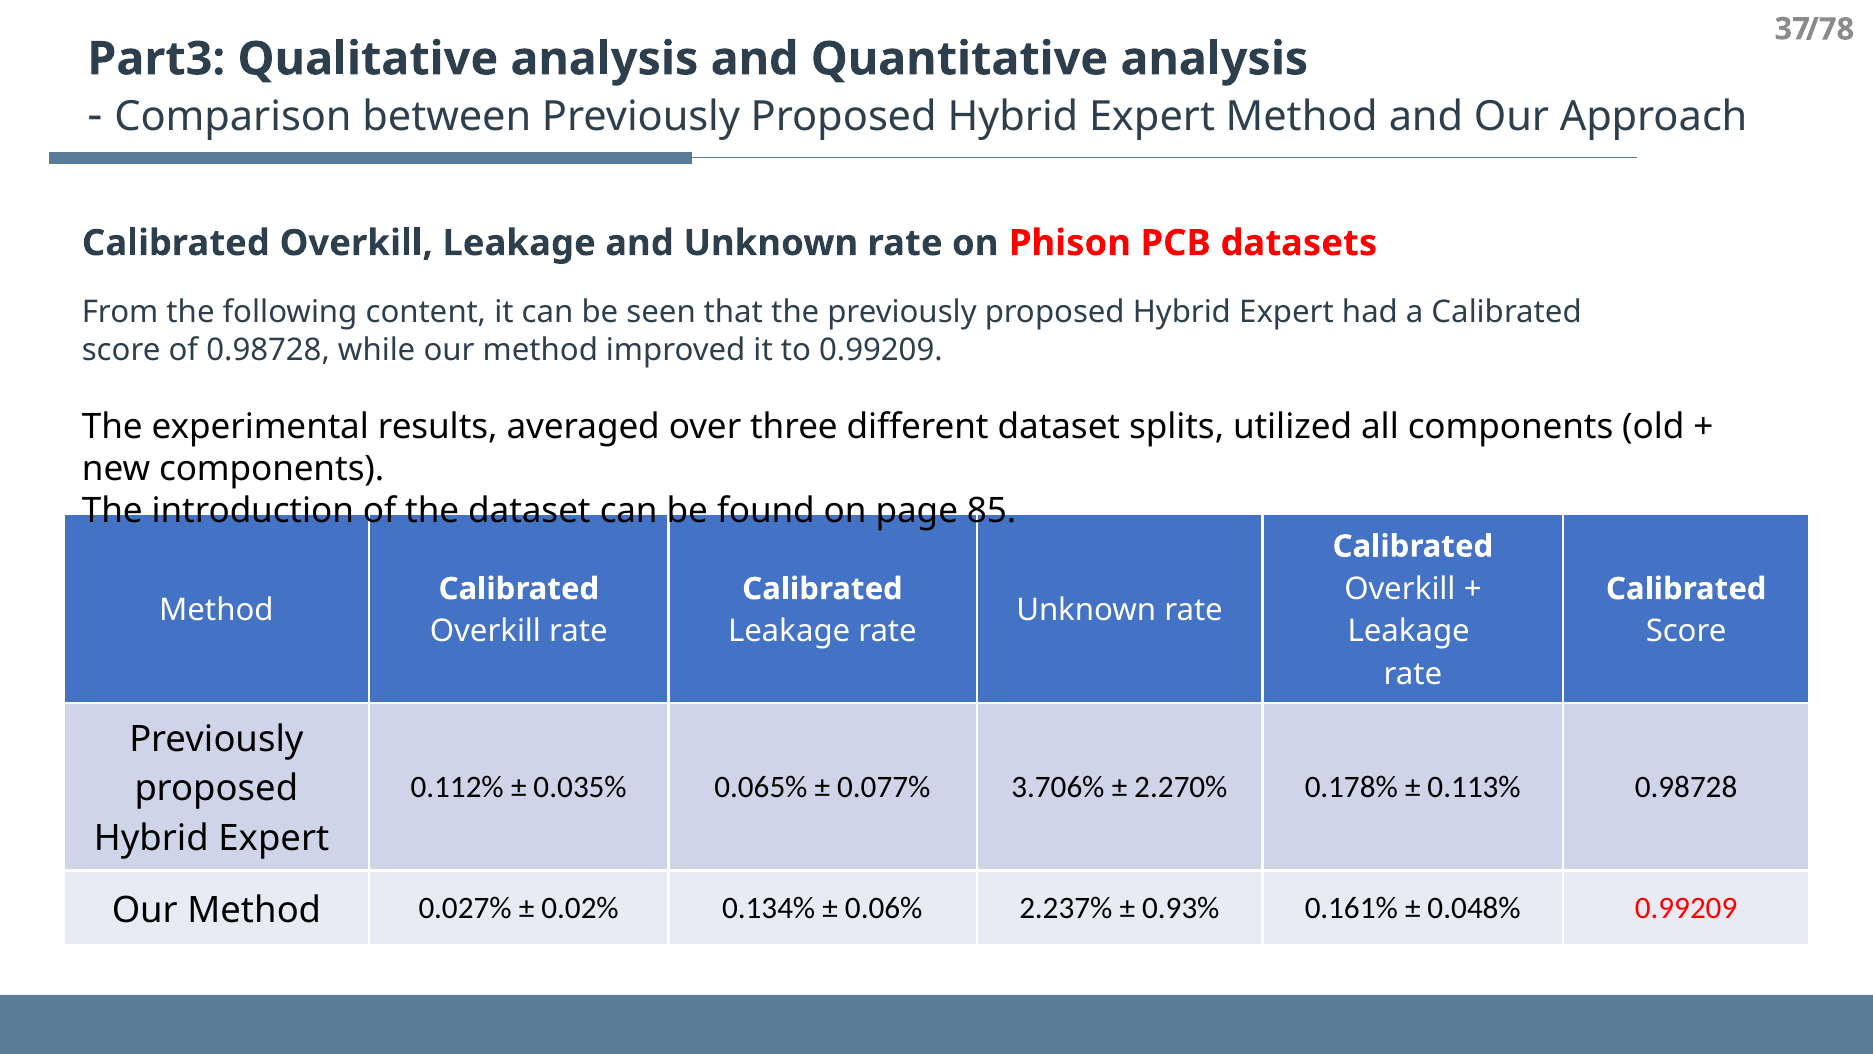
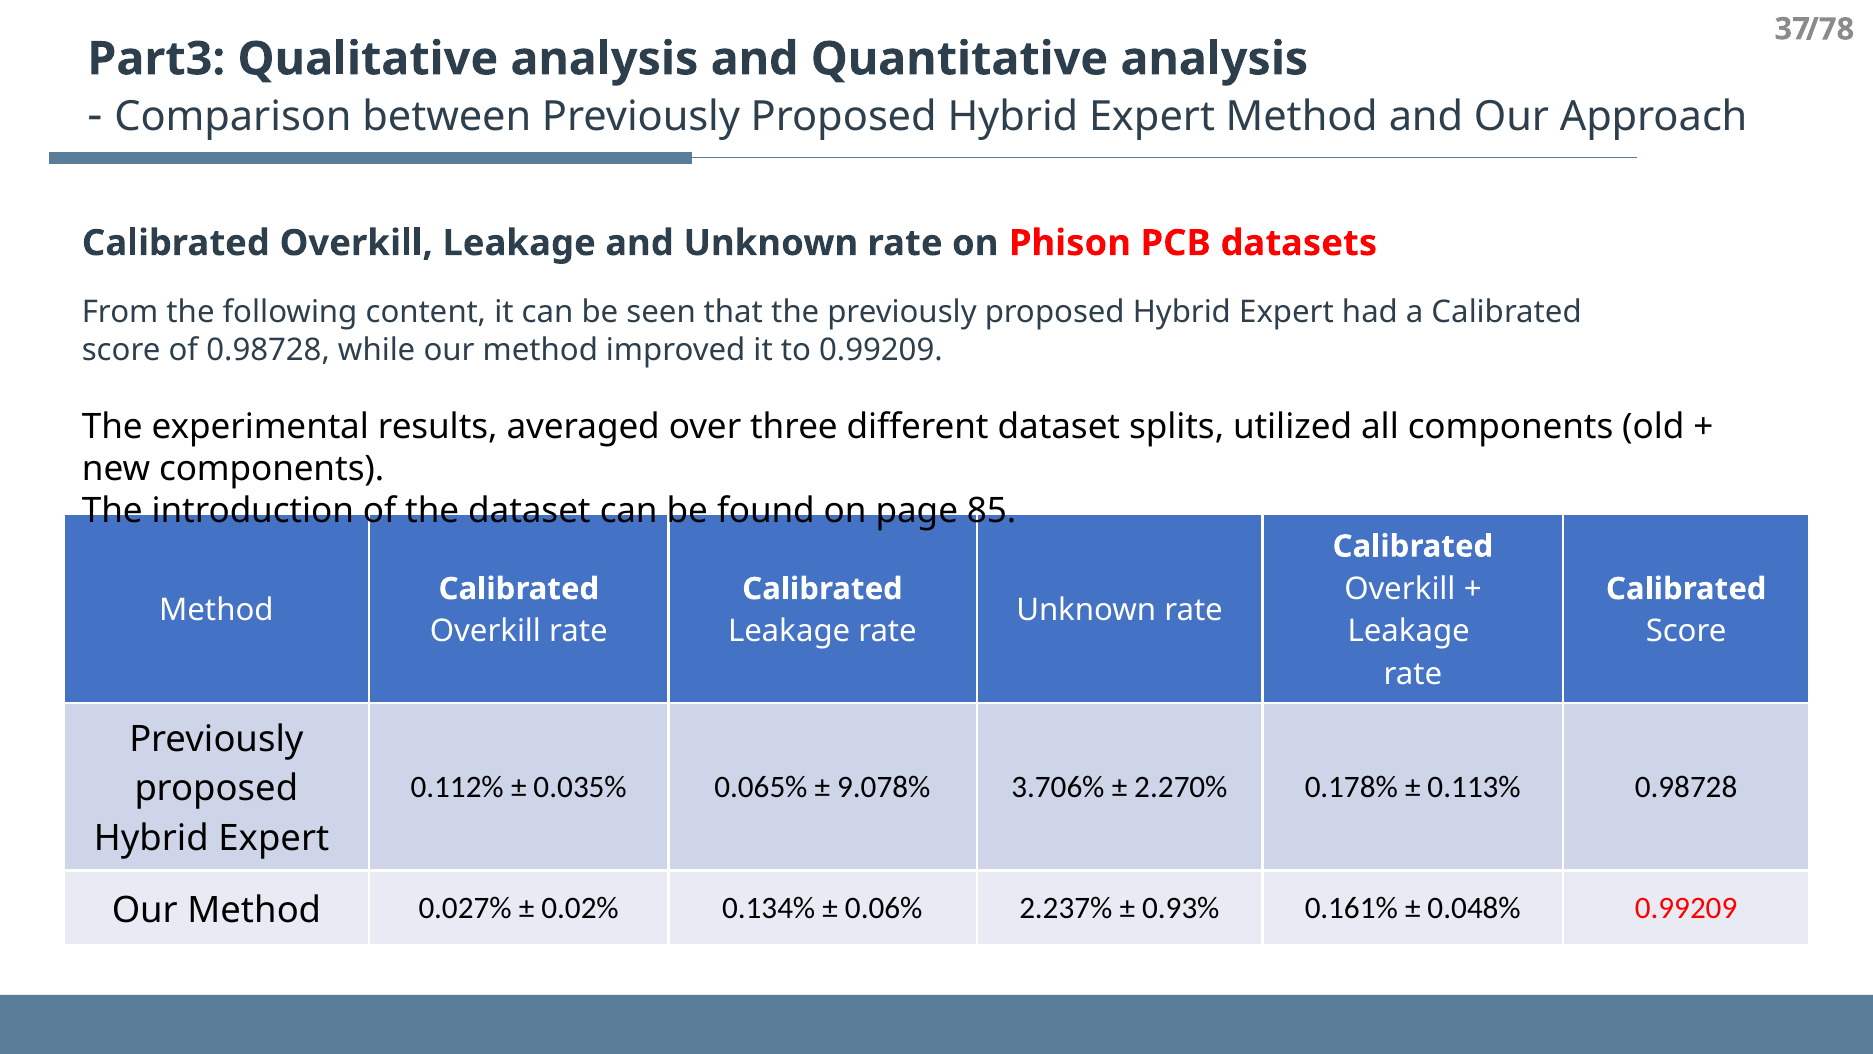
0.077%: 0.077% -> 9.078% (884, 787)
